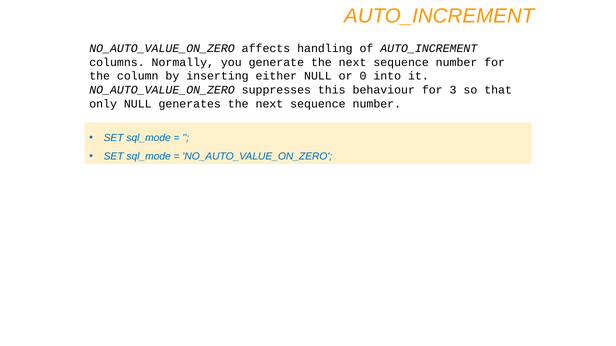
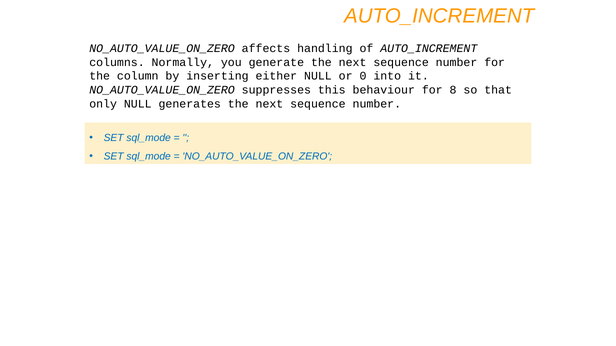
3: 3 -> 8 (453, 90)
